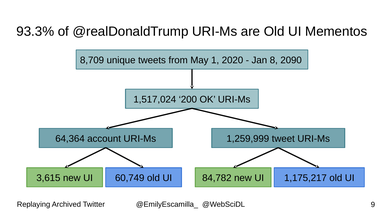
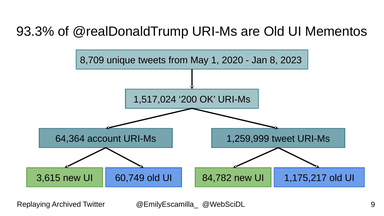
2090: 2090 -> 2023 (291, 60)
